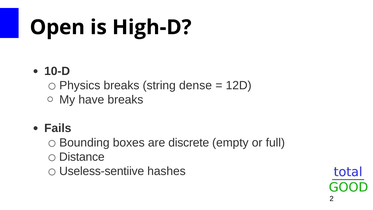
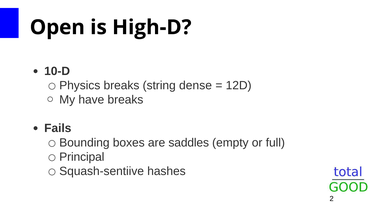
discrete: discrete -> saddles (189, 142)
Distance: Distance -> Principal (82, 157)
Useless-sentiive: Useless-sentiive -> Squash-sentiive (102, 171)
